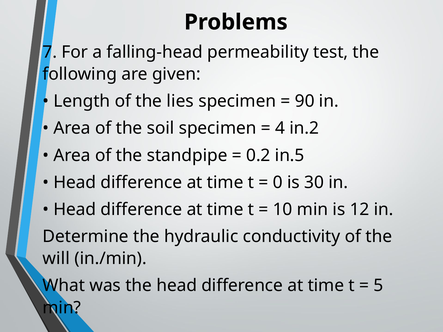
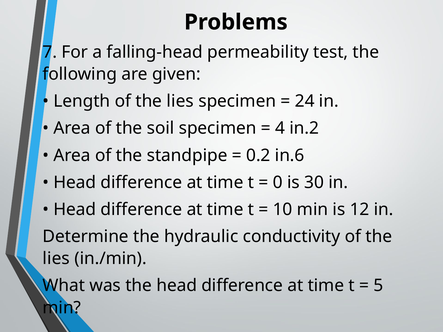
90: 90 -> 24 (305, 101)
in.5: in.5 -> in.6 (290, 155)
will: will -> lies (56, 259)
